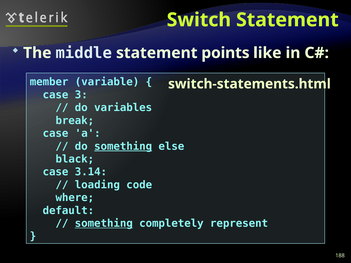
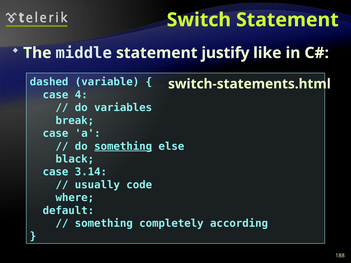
points: points -> justify (225, 53)
member: member -> dashed (49, 82)
3: 3 -> 4 (81, 95)
loading: loading -> usually (97, 185)
something underline: present -> none (104, 224)
represent: represent -> according (239, 224)
